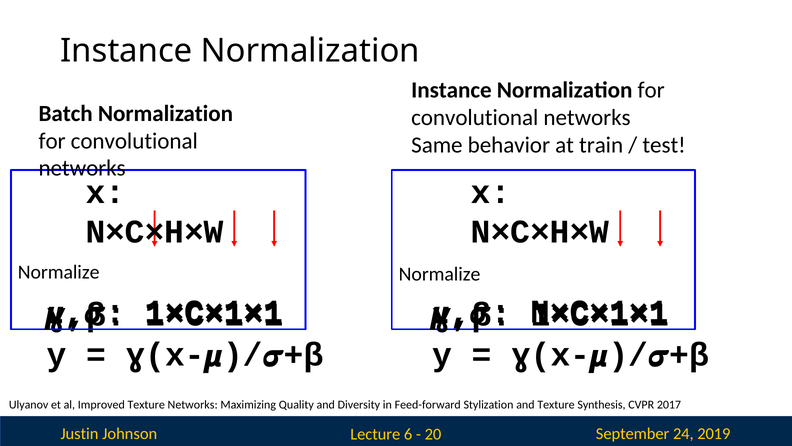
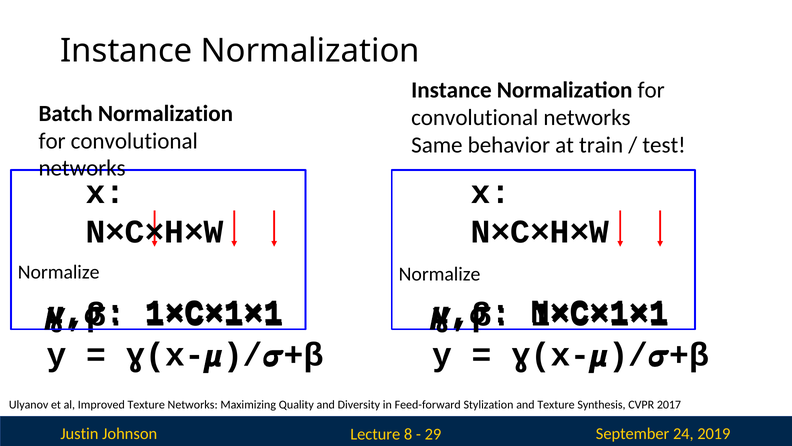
6: 6 -> 8 (408, 434)
20: 20 -> 29 (433, 434)
